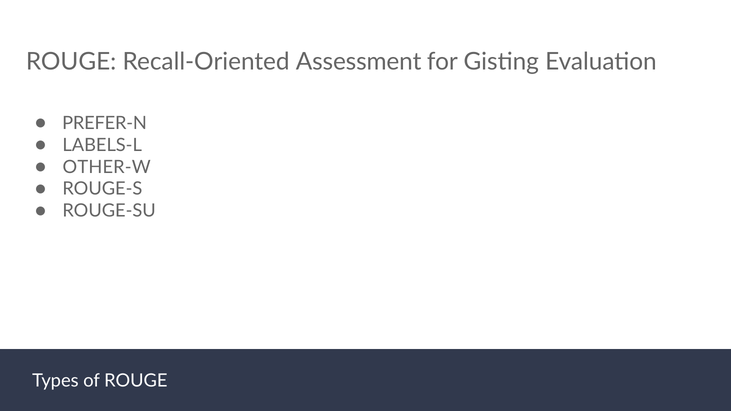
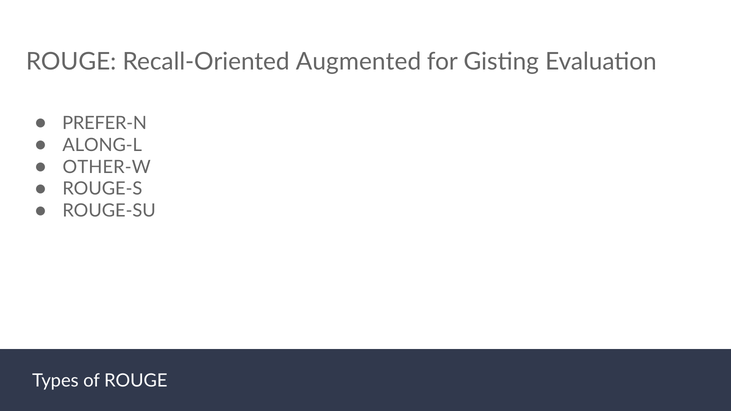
Assessment: Assessment -> Augmented (358, 62)
LABELS-L: LABELS-L -> ALONG-L (102, 145)
